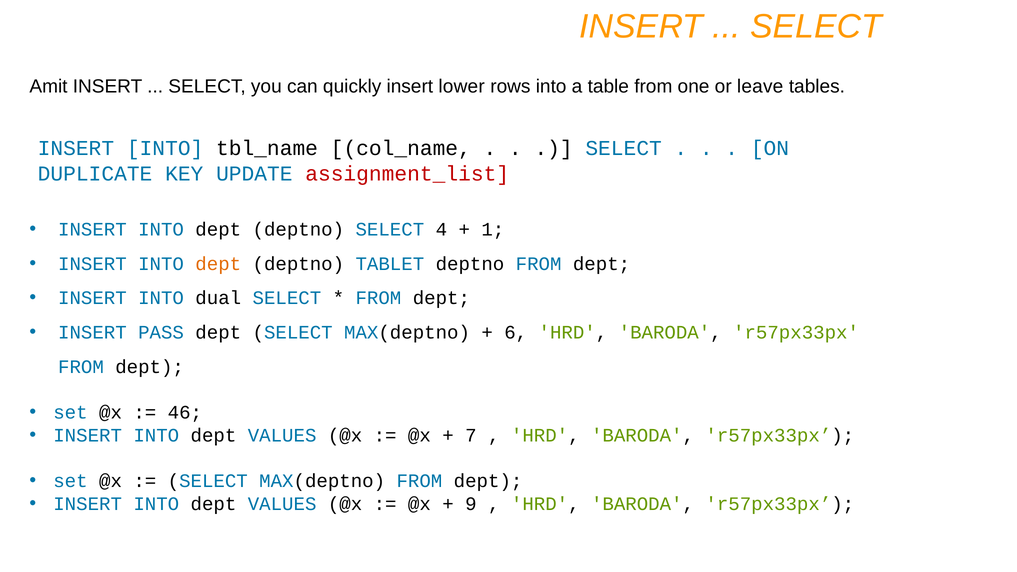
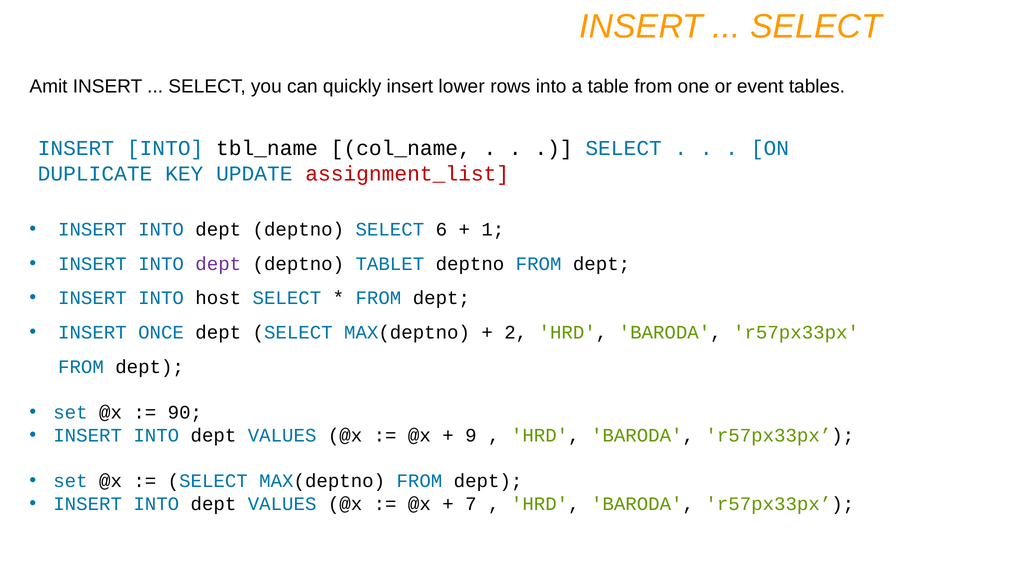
leave: leave -> event (760, 86)
4: 4 -> 6 (441, 229)
dept colour: orange -> purple (218, 264)
dual: dual -> host (218, 298)
PASS: PASS -> ONCE (161, 332)
6: 6 -> 2 (516, 332)
46: 46 -> 90 (185, 413)
7: 7 -> 9 (471, 435)
9: 9 -> 7 (471, 504)
